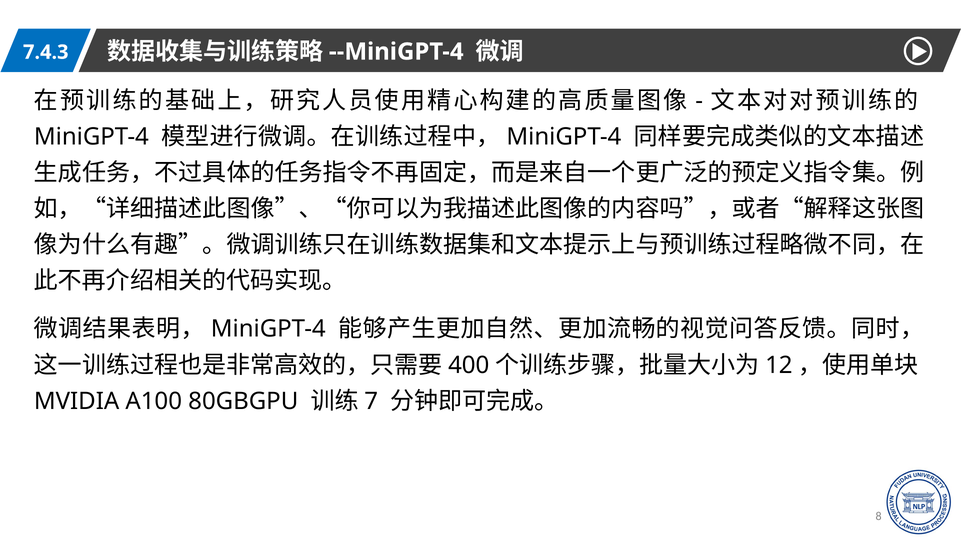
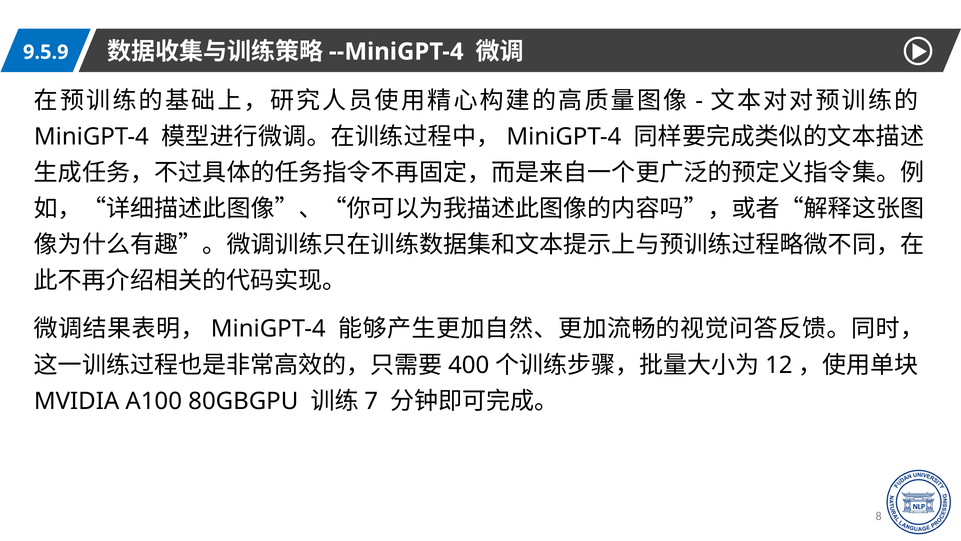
7.4.3: 7.4.3 -> 9.5.9 (46, 52)
